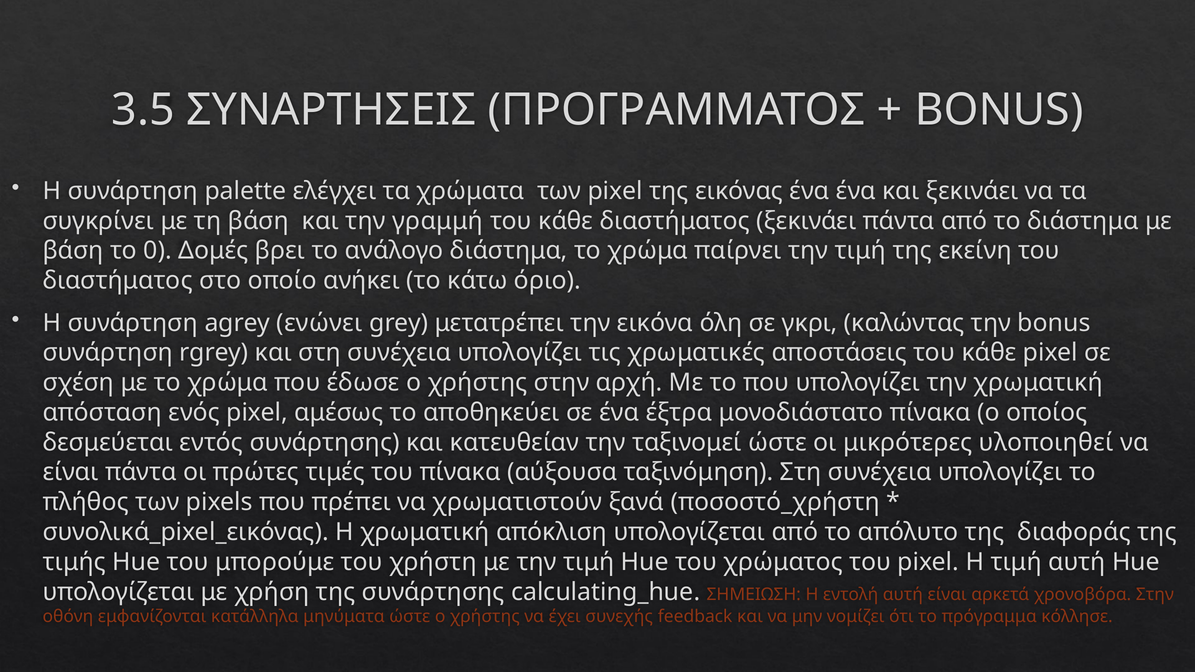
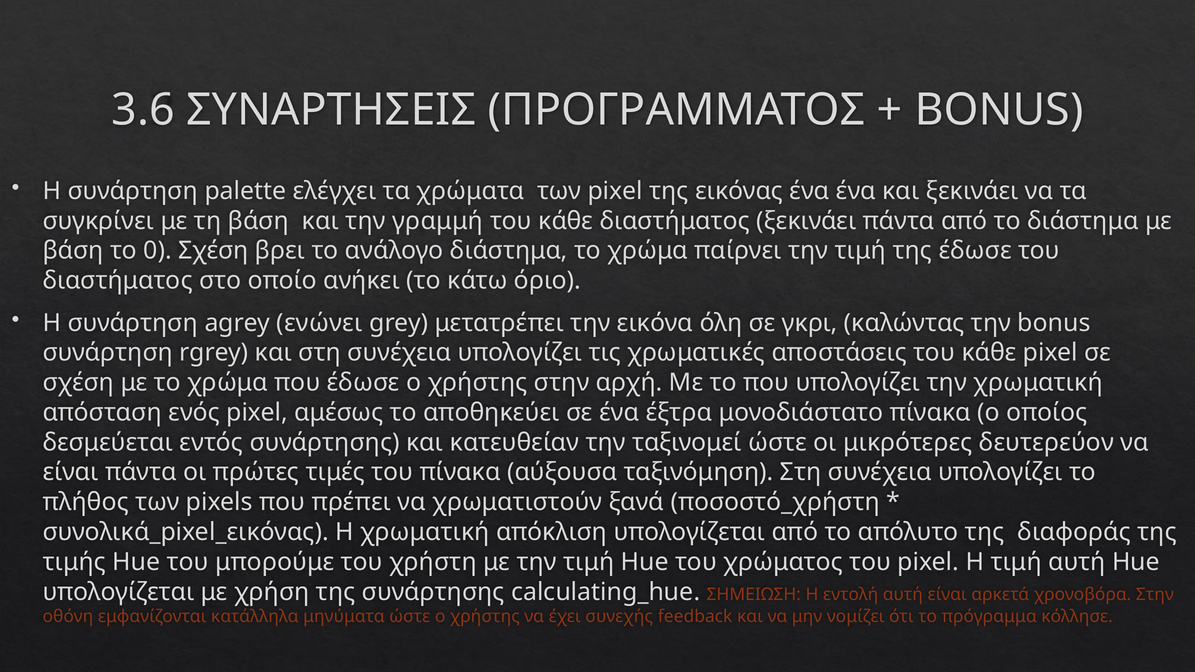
3.5: 3.5 -> 3.6 (143, 110)
0 Δομές: Δομές -> Σχέση (213, 251)
της εκείνη: εκείνη -> έδωσε (975, 251)
υλοποιηθεί: υλοποιηθεί -> δευτερεύον (1046, 443)
